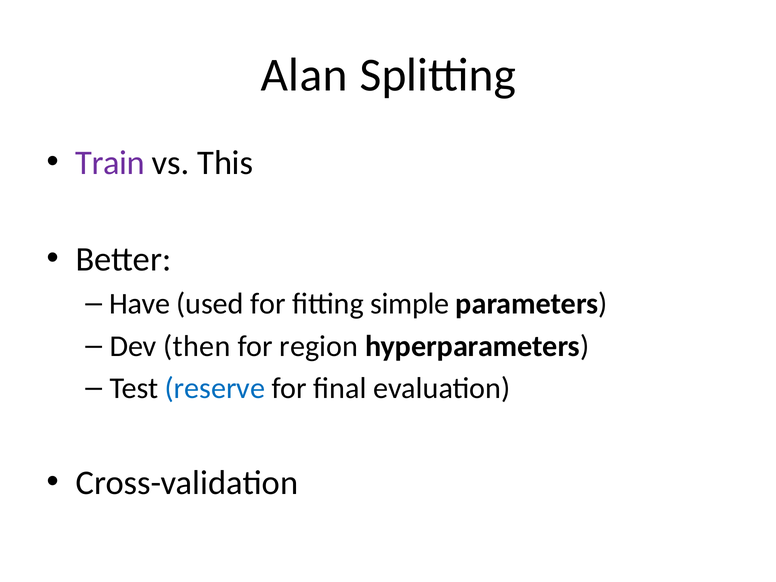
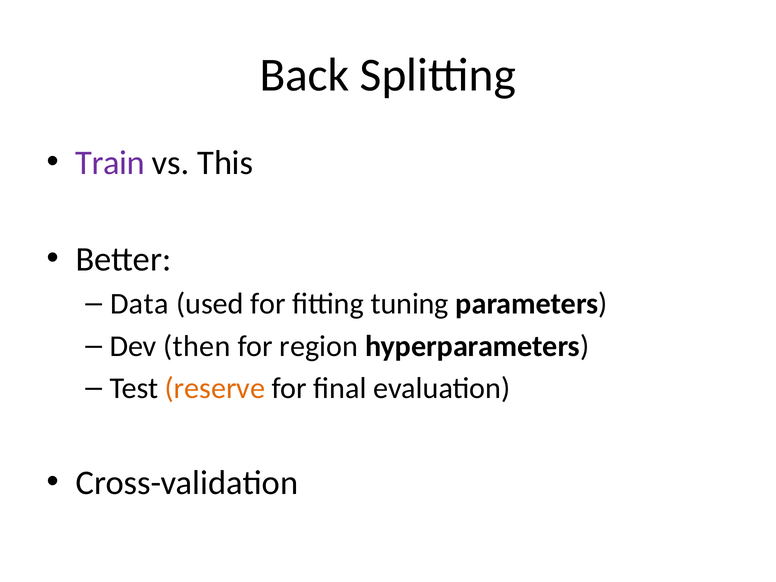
Alan: Alan -> Back (304, 75)
Have: Have -> Data (139, 304)
simple: simple -> tuning (410, 304)
reserve colour: blue -> orange (215, 389)
